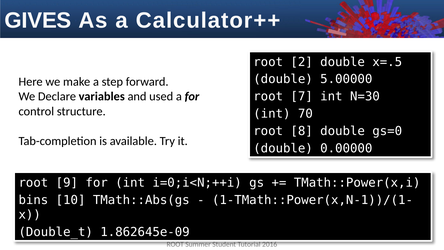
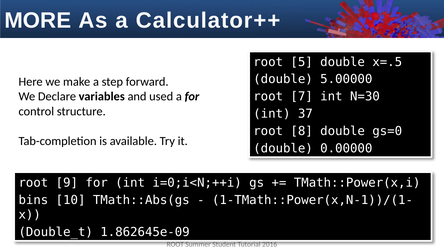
GIVES: GIVES -> MORE (38, 21)
2: 2 -> 5 (302, 62)
70: 70 -> 37 (305, 114)
